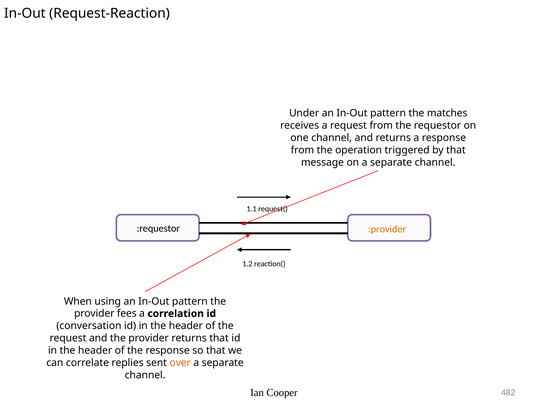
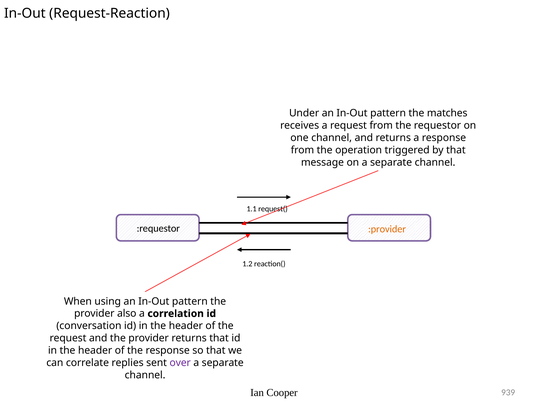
fees: fees -> also (127, 314)
over colour: orange -> purple (180, 363)
482: 482 -> 939 (508, 392)
